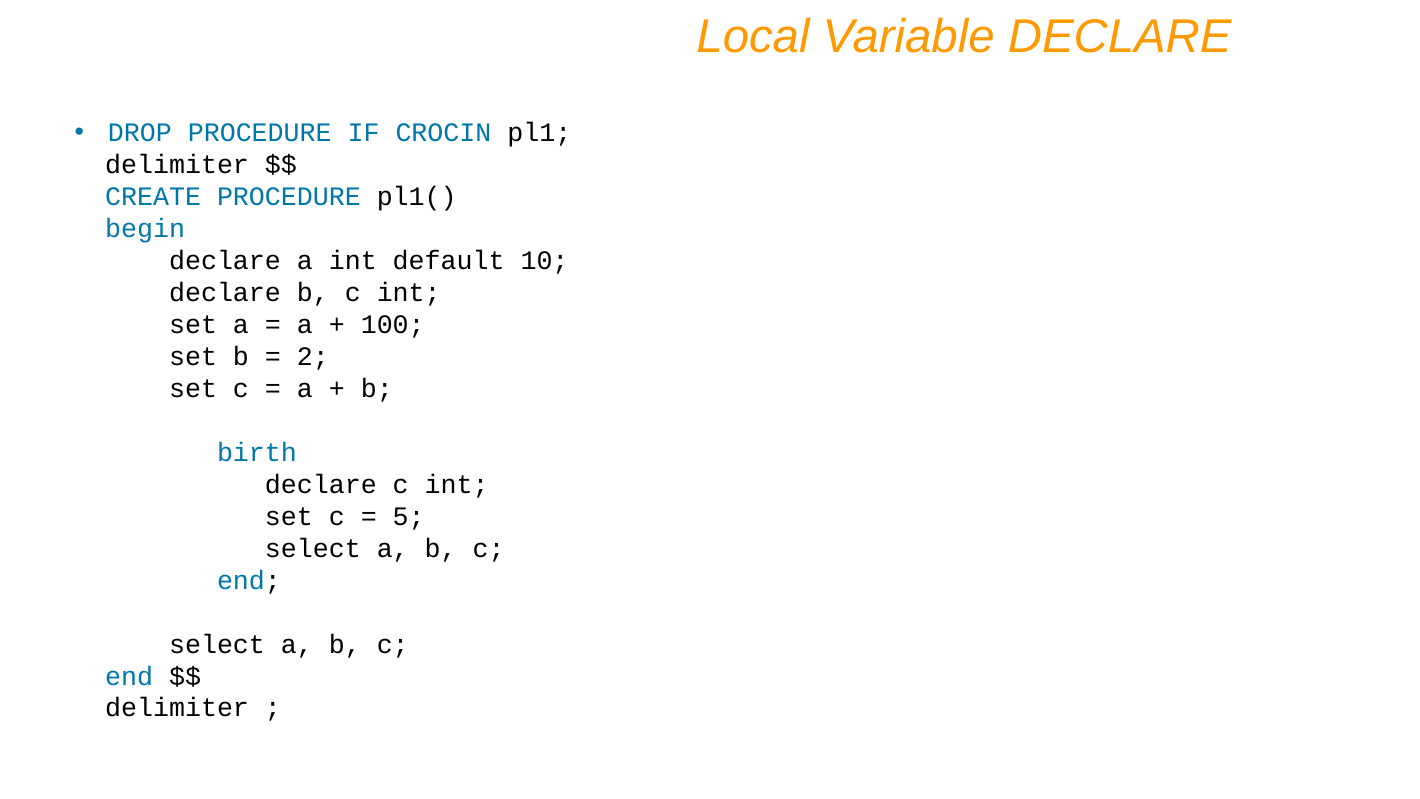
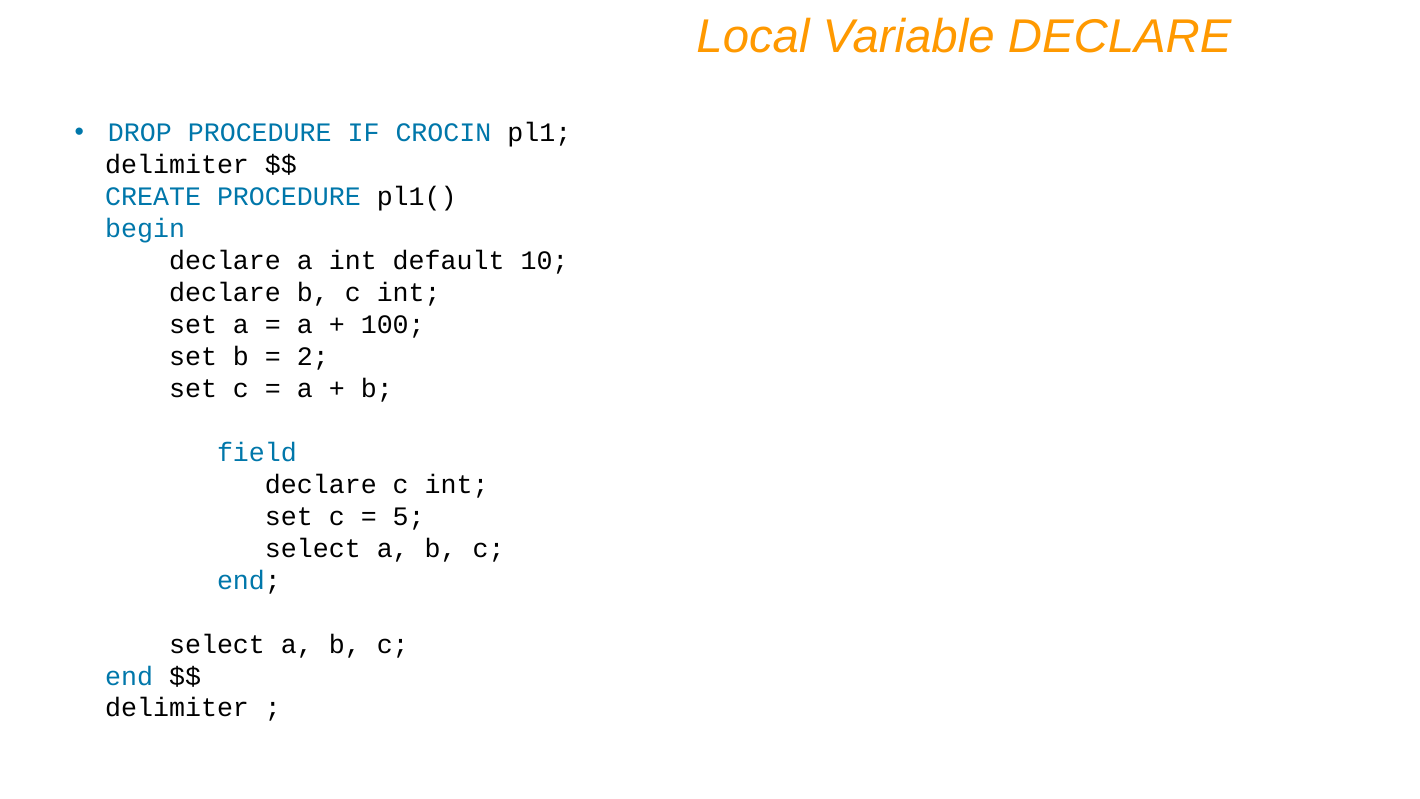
birth: birth -> field (257, 452)
